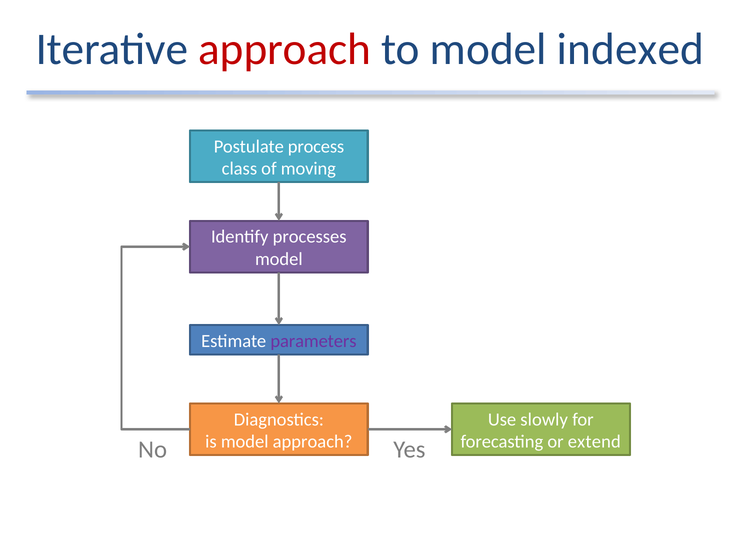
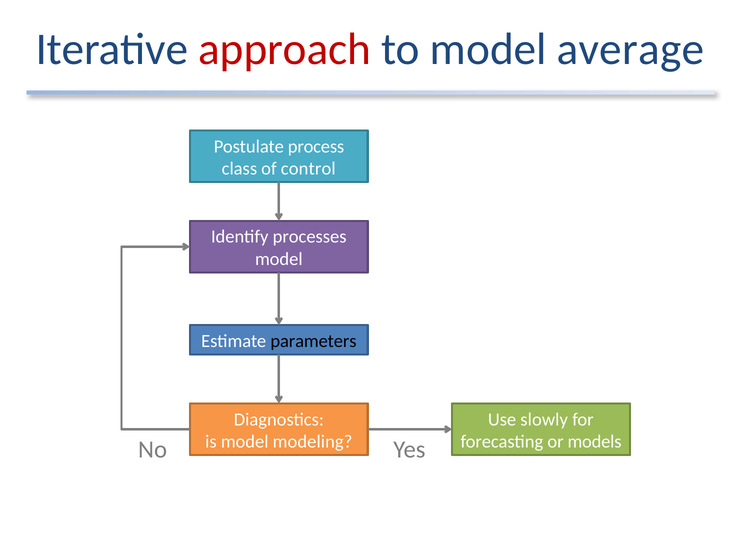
indexed: indexed -> average (631, 49)
moving: moving -> control (308, 169)
parameters colour: purple -> black (313, 341)
model approach: approach -> modeling (313, 441)
extend: extend -> models (595, 441)
